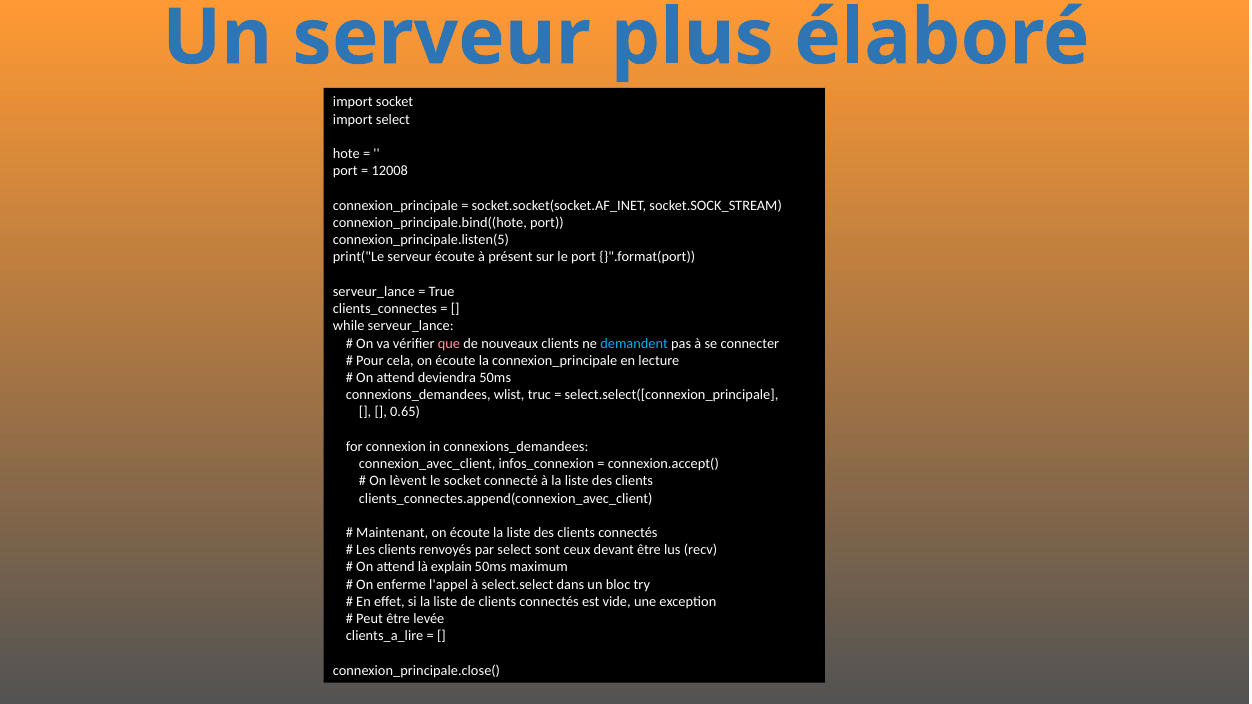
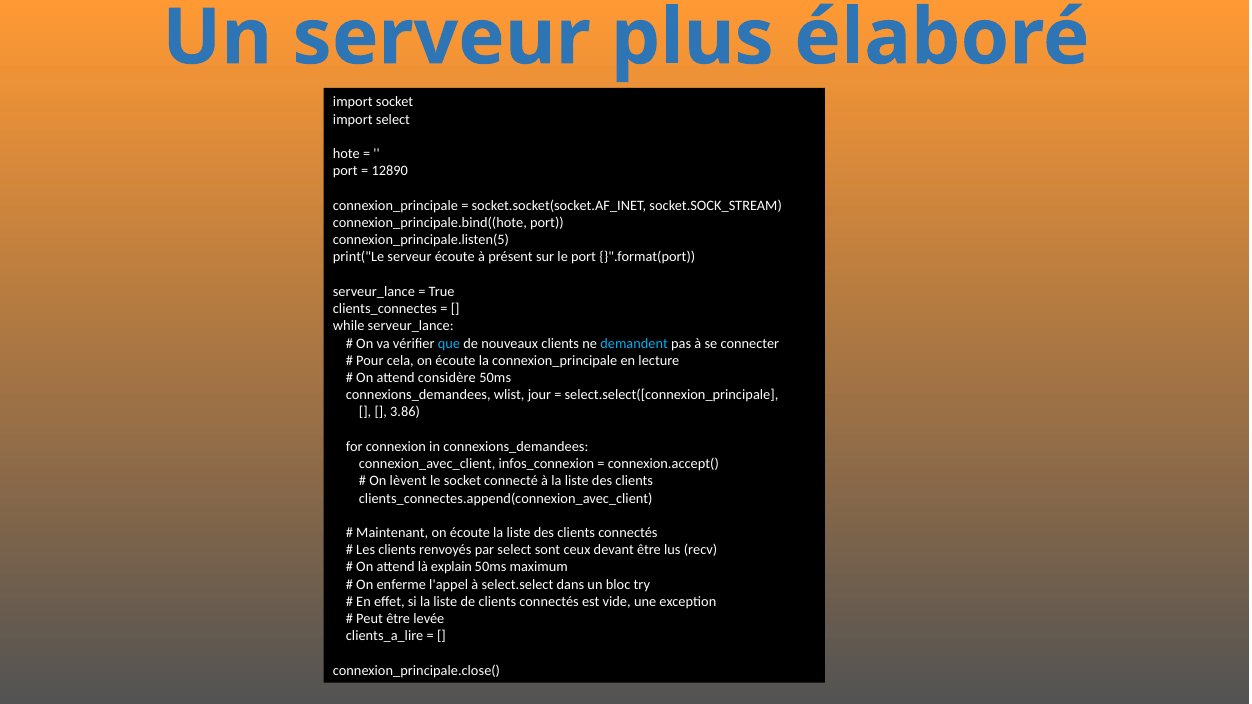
12008: 12008 -> 12890 (390, 171)
que colour: pink -> light blue (449, 343)
deviendra: deviendra -> considère (447, 378)
truc: truc -> jour (539, 395)
0.65: 0.65 -> 3.86 (405, 412)
